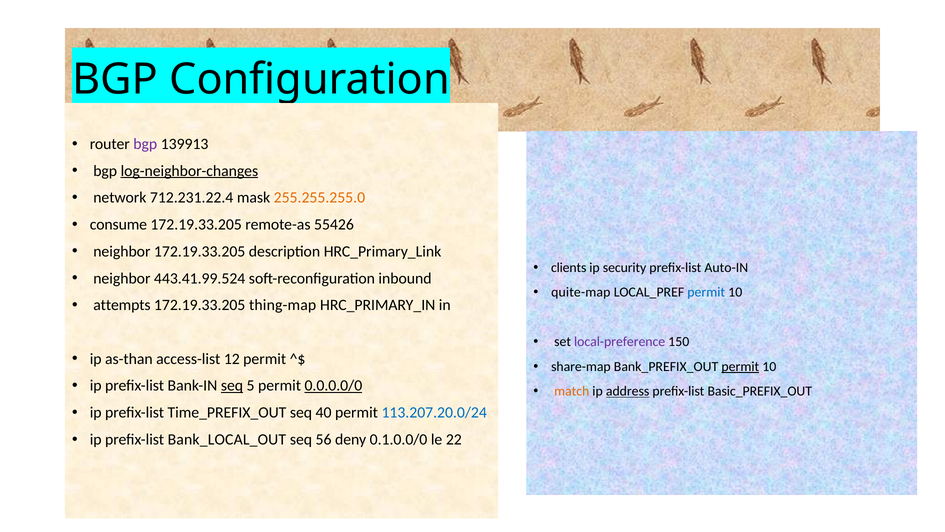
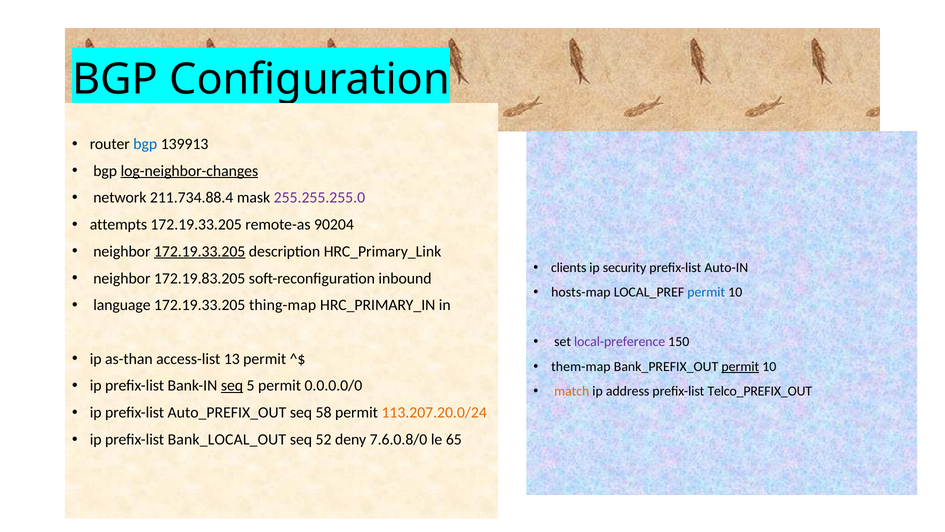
bgp colour: purple -> blue (145, 144)
712.231.22.4: 712.231.22.4 -> 211.734.88.4 (192, 198)
255.255.255.0 colour: orange -> purple (319, 198)
consume: consume -> attempts (118, 224)
55426: 55426 -> 90204 (334, 224)
172.19.33.205 underline: none -> present (200, 251)
443.41.99.524: 443.41.99.524 -> 172.19.83.205 (200, 278)
quite-map: quite-map -> hosts-map (581, 292)
attempts: attempts -> language (122, 305)
12: 12 -> 13 (232, 359)
share-map: share-map -> them-map (581, 366)
0.0.0.0/0 underline: present -> none (333, 385)
address underline: present -> none (628, 391)
Basic_PREFIX_OUT: Basic_PREFIX_OUT -> Telco_PREFIX_OUT (760, 391)
Time_PREFIX_OUT: Time_PREFIX_OUT -> Auto_PREFIX_OUT (227, 412)
40: 40 -> 58 (324, 412)
113.207.20.0/24 colour: blue -> orange (434, 412)
56: 56 -> 52 (324, 439)
0.1.0.0/0: 0.1.0.0/0 -> 7.6.0.8/0 (399, 439)
22: 22 -> 65 (454, 439)
